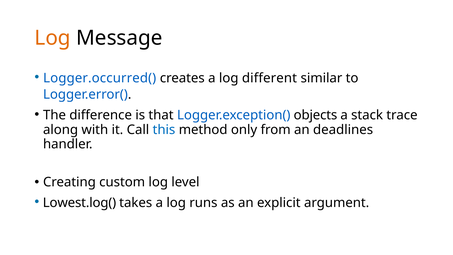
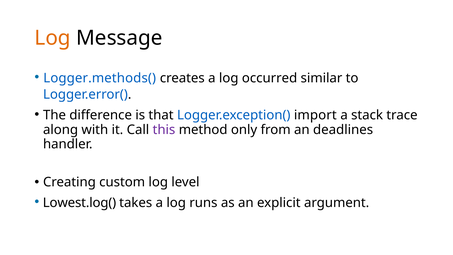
Logger.occurred(: Logger.occurred( -> Logger.methods( (100, 78)
different: different -> occurred (270, 78)
objects: objects -> import (315, 115)
this colour: blue -> purple (164, 130)
